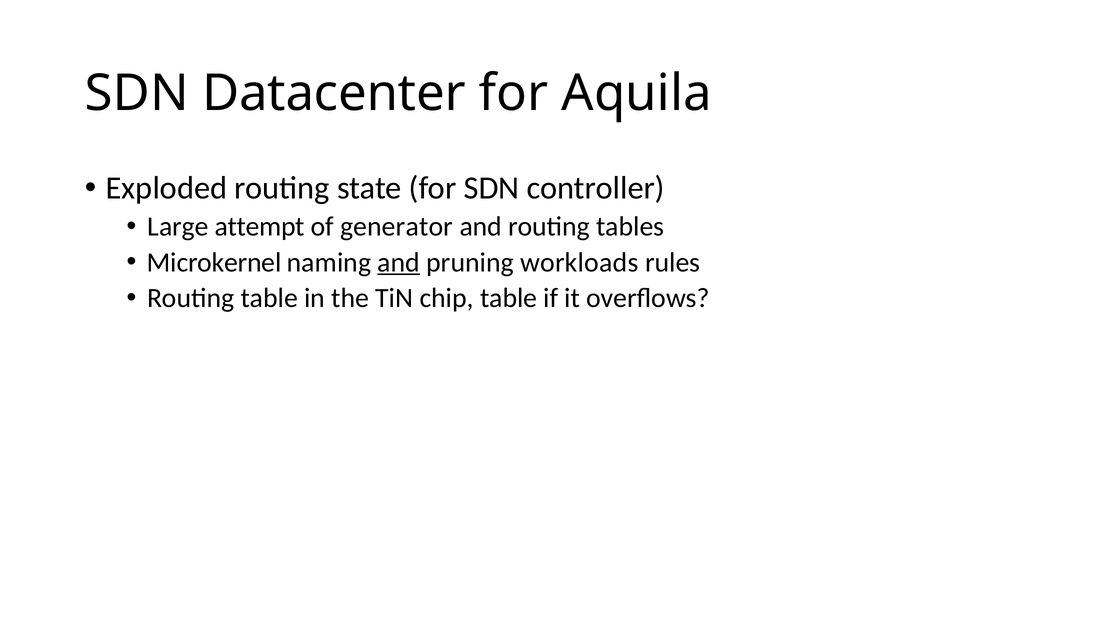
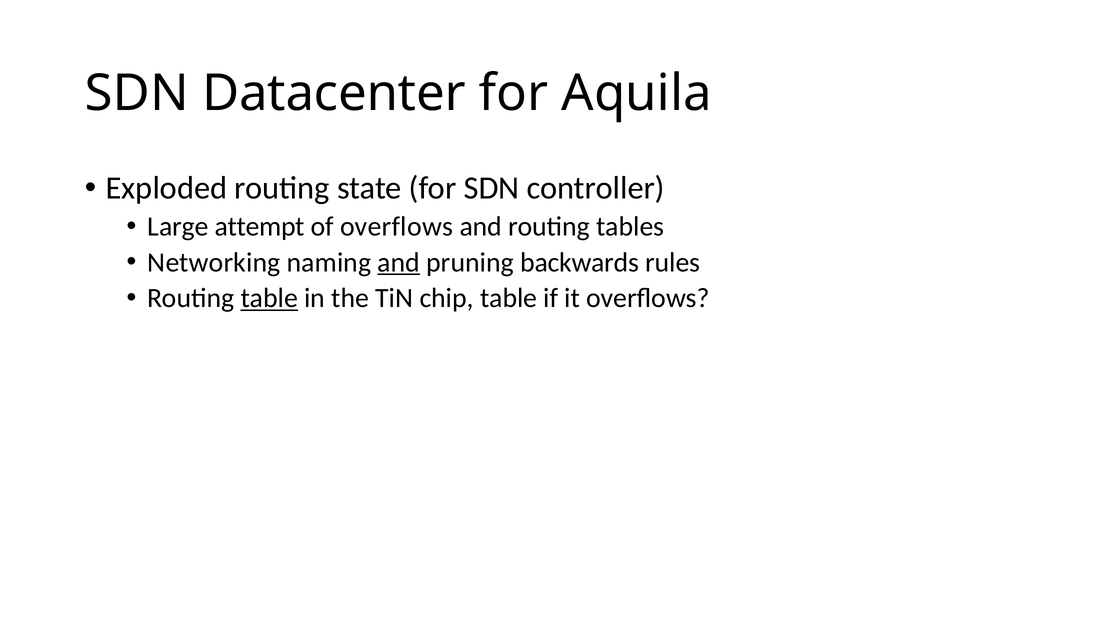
of generator: generator -> overflows (397, 227)
Microkernel: Microkernel -> Networking (214, 262)
workloads: workloads -> backwards (580, 262)
table underline: none -> present (269, 298)
